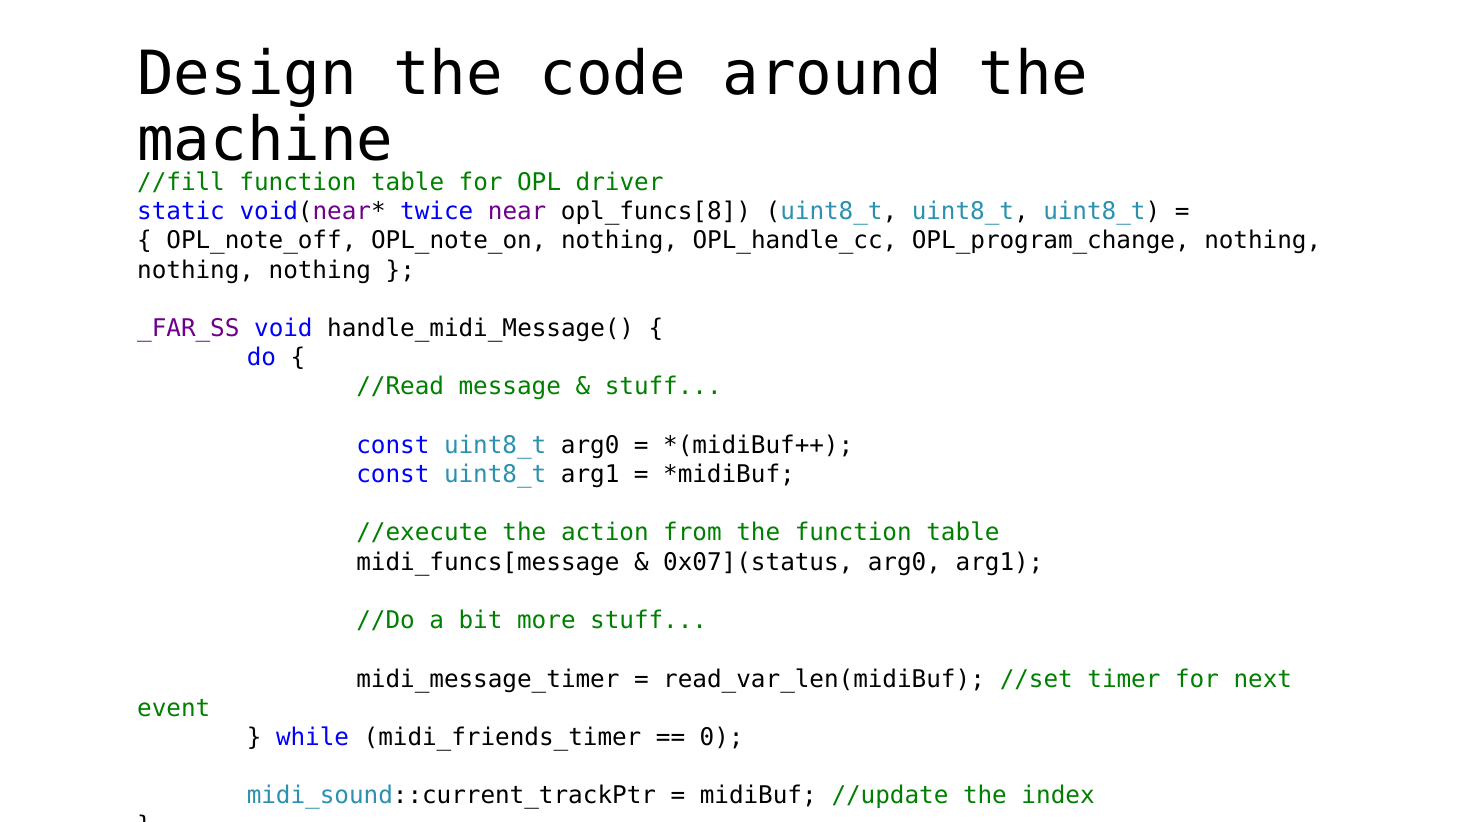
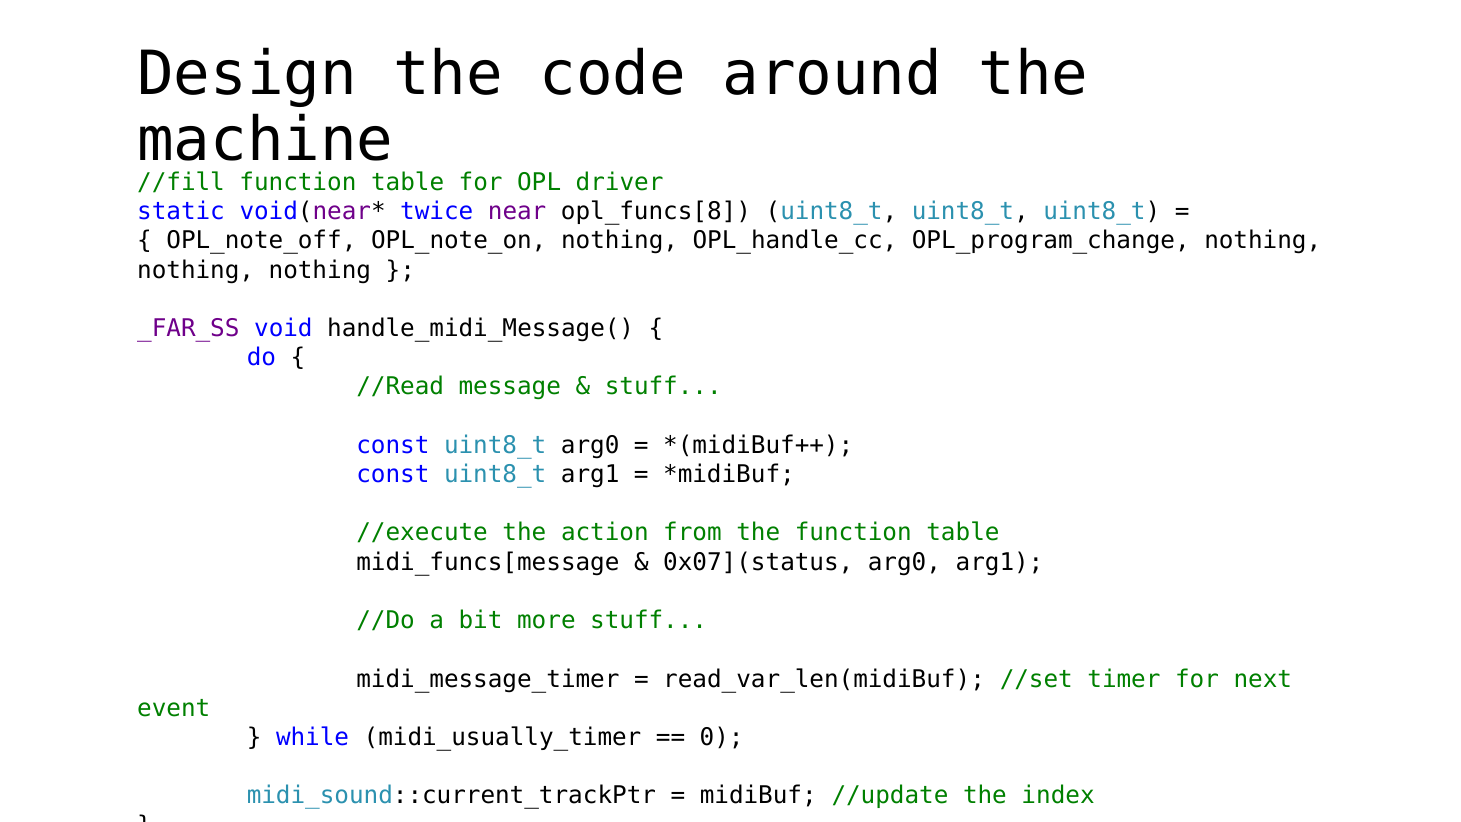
midi_friends_timer: midi_friends_timer -> midi_usually_timer (503, 737)
